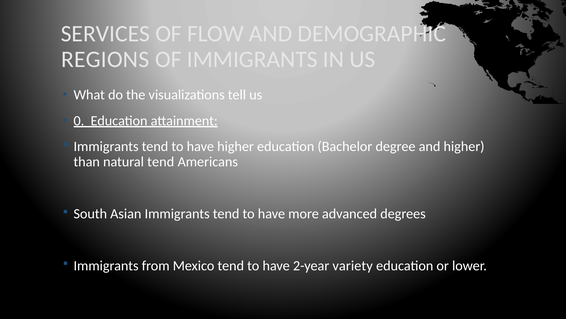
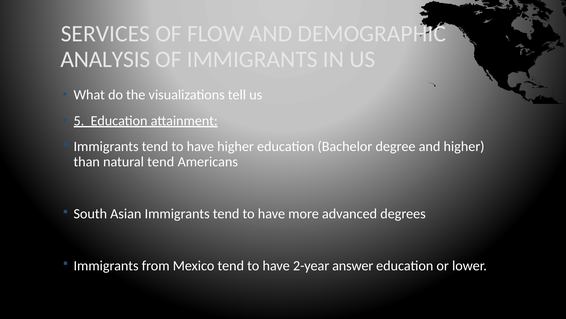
REGIONS: REGIONS -> ANALYSIS (105, 59)
0: 0 -> 5 (79, 121)
variety: variety -> answer (353, 265)
